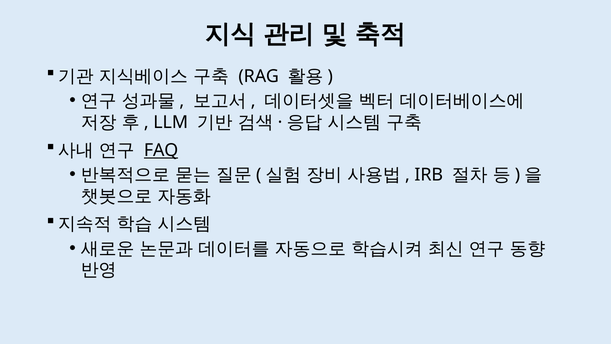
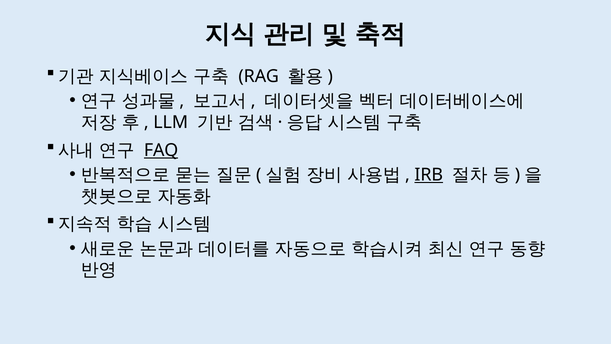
IRB underline: none -> present (429, 175)
